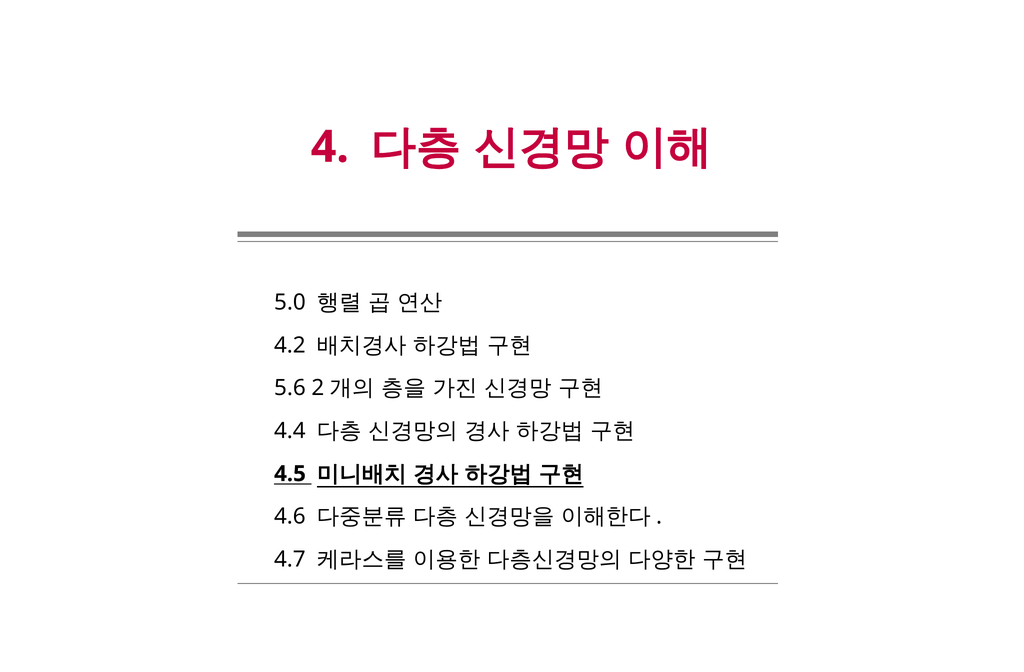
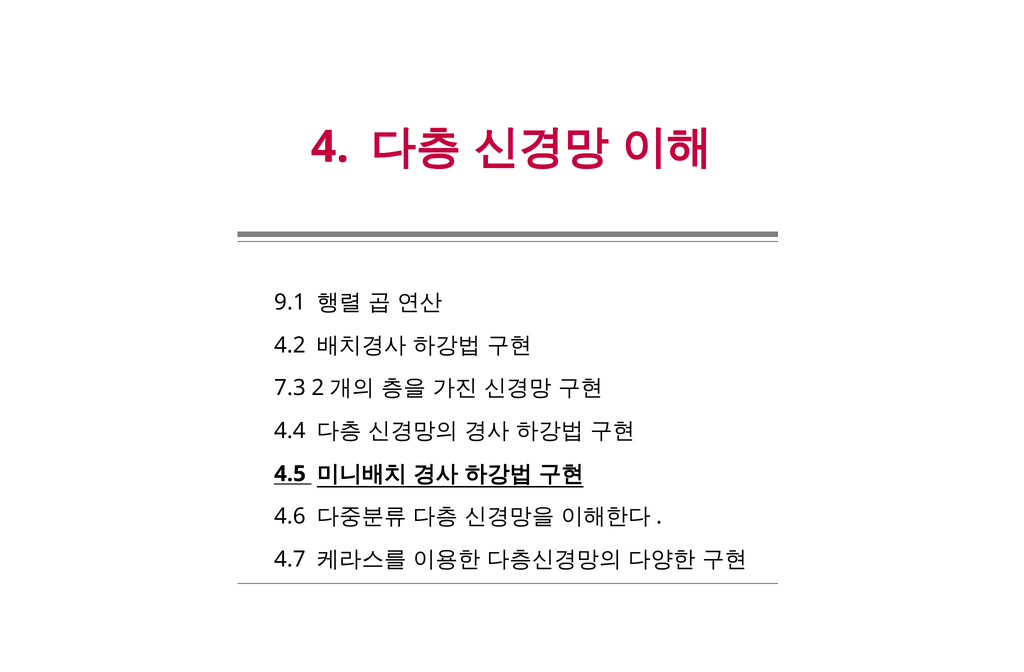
5.0: 5.0 -> 9.1 (290, 303)
5.6: 5.6 -> 7.3 (290, 388)
